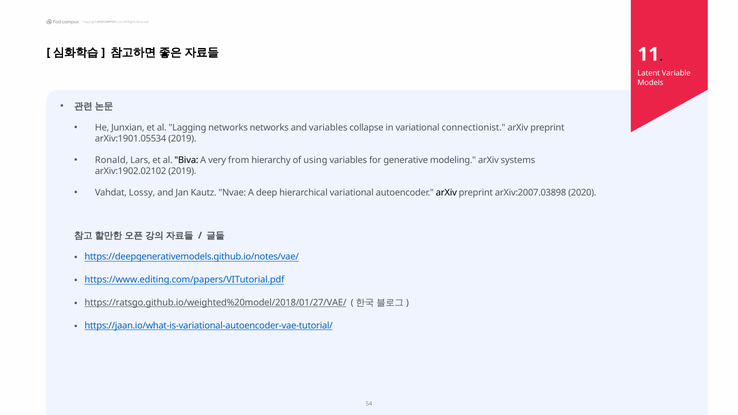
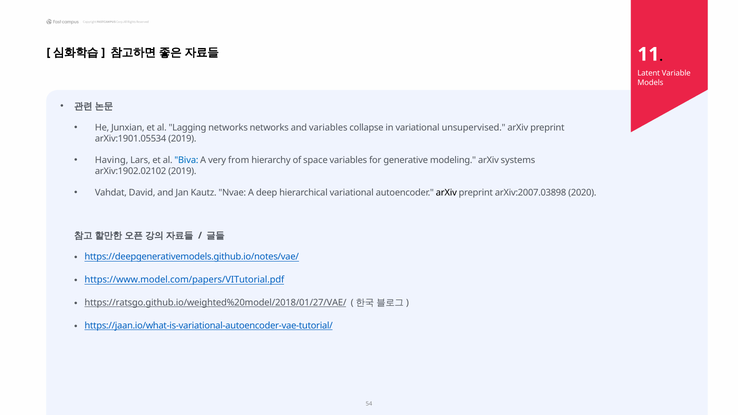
connectionist: connectionist -> unsupervised (474, 128)
Ronald: Ronald -> Having (112, 160)
Biva colour: black -> blue (186, 160)
using: using -> space (315, 160)
Lossy: Lossy -> David (142, 193)
https://www.editing.com/papers/VITutorial.pdf: https://www.editing.com/papers/VITutorial.pdf -> https://www.model.com/papers/VITutorial.pdf (184, 280)
